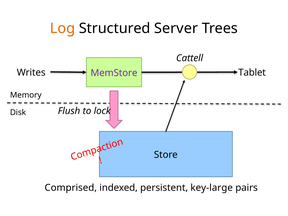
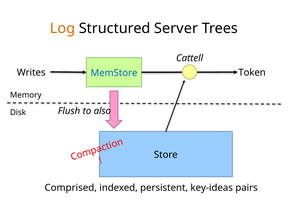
Tablet: Tablet -> Token (252, 72)
MemStore colour: purple -> blue (114, 73)
lock: lock -> also (102, 111)
key-large: key-large -> key-ideas (212, 188)
